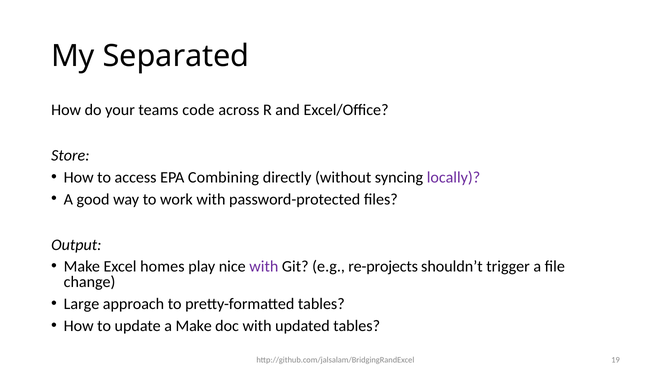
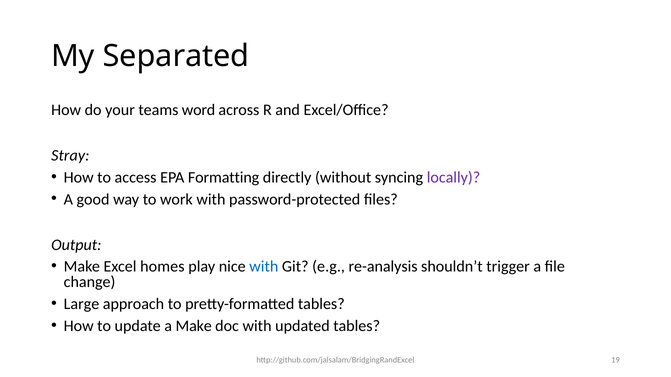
code: code -> word (199, 110)
Store: Store -> Stray (70, 156)
Combining: Combining -> Formatting (224, 178)
with colour: purple -> blue (264, 267)
re-projects: re-projects -> re-analysis (383, 267)
